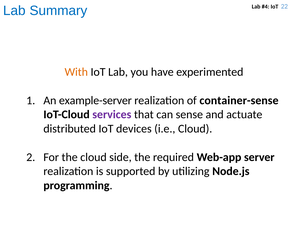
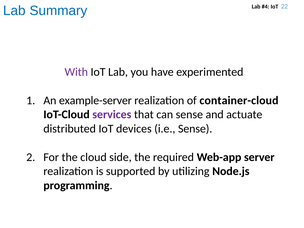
With colour: orange -> purple (76, 72)
container-sense: container-sense -> container-cloud (239, 100)
i.e Cloud: Cloud -> Sense (195, 129)
